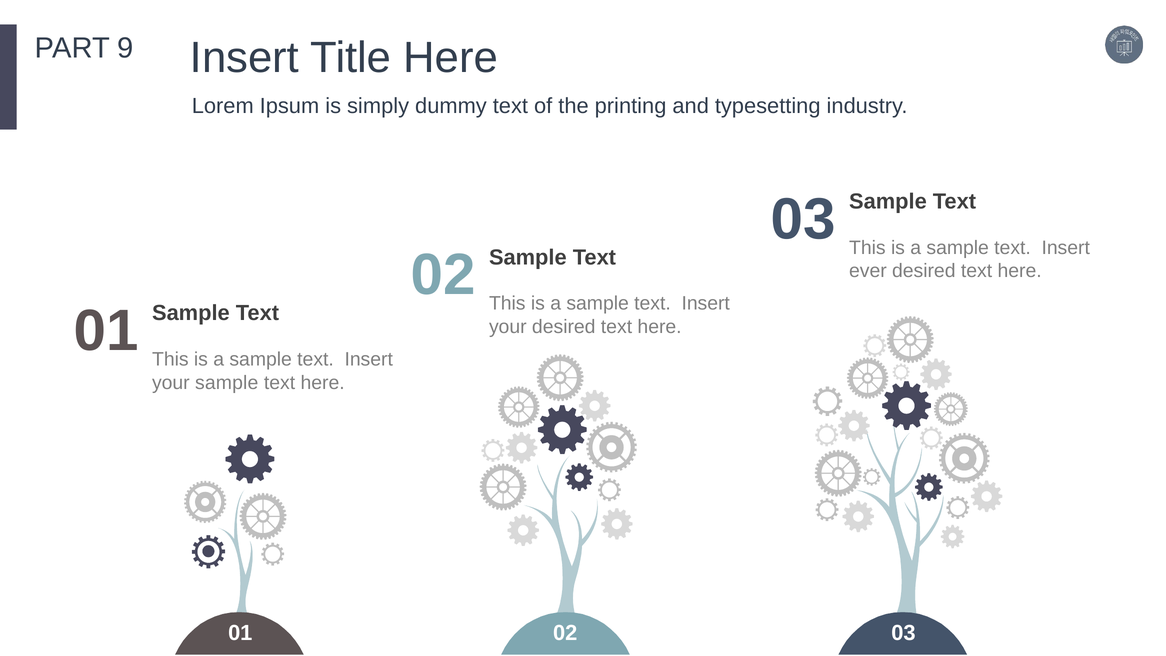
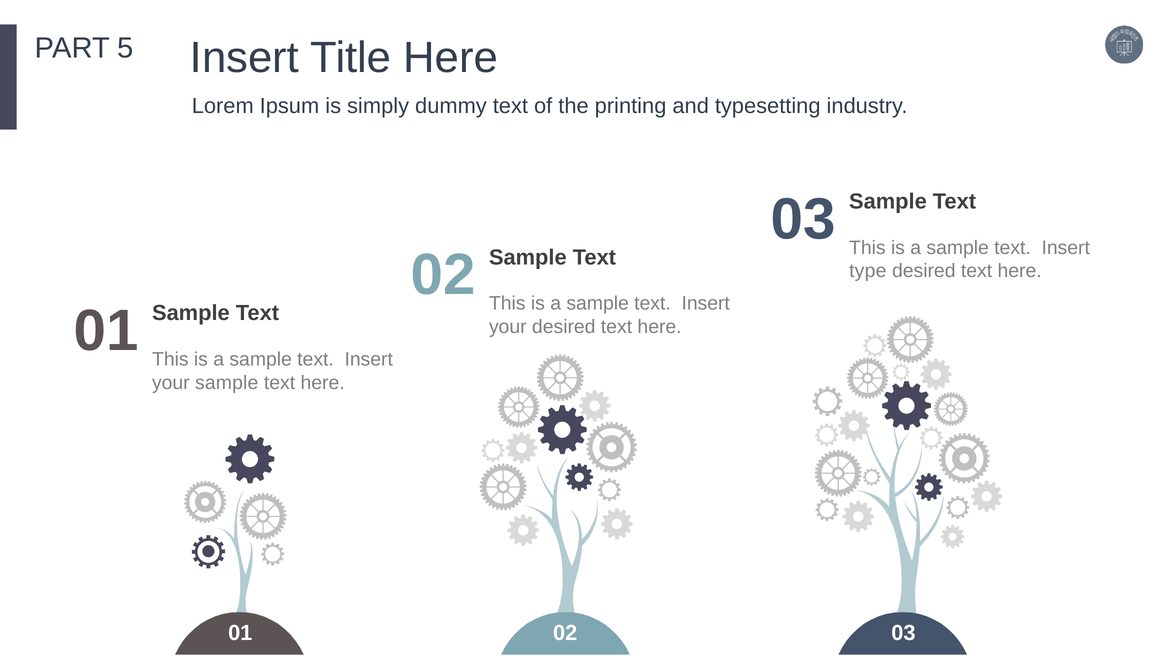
9: 9 -> 5 (126, 48)
ever: ever -> type (868, 271)
